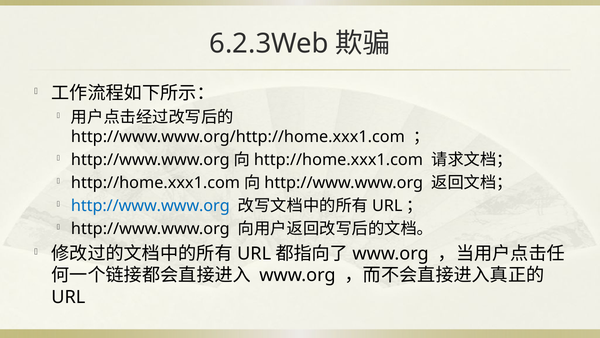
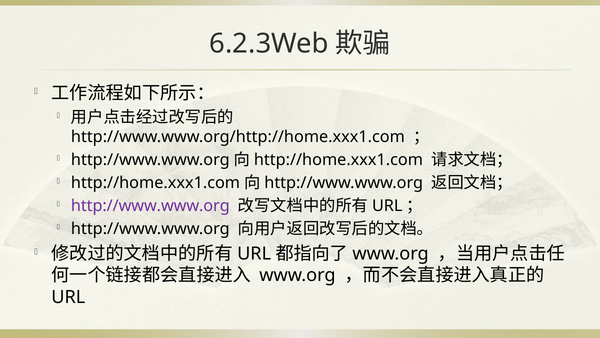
http://www.www.org colour: blue -> purple (150, 206)
